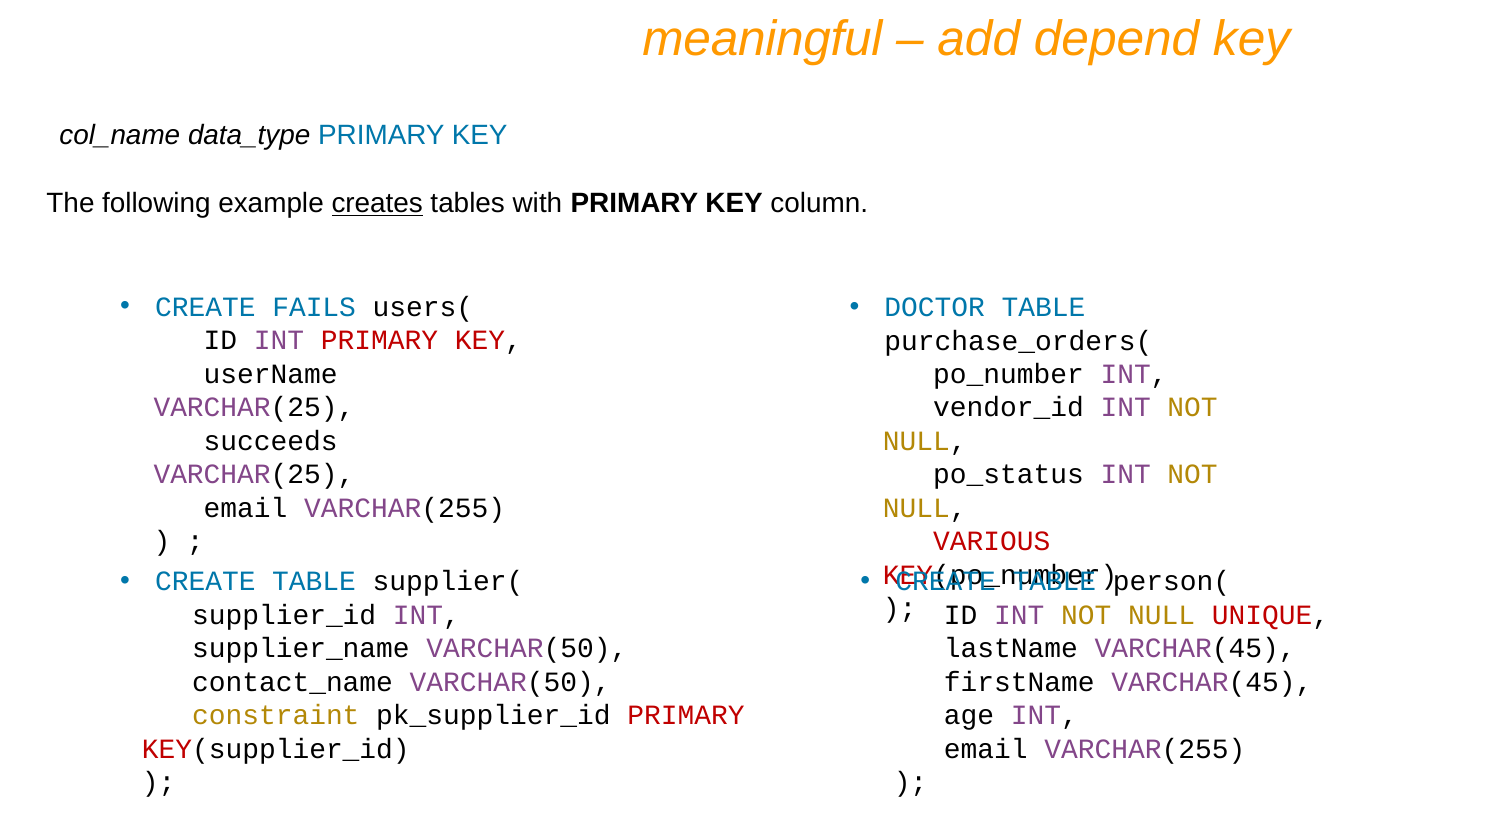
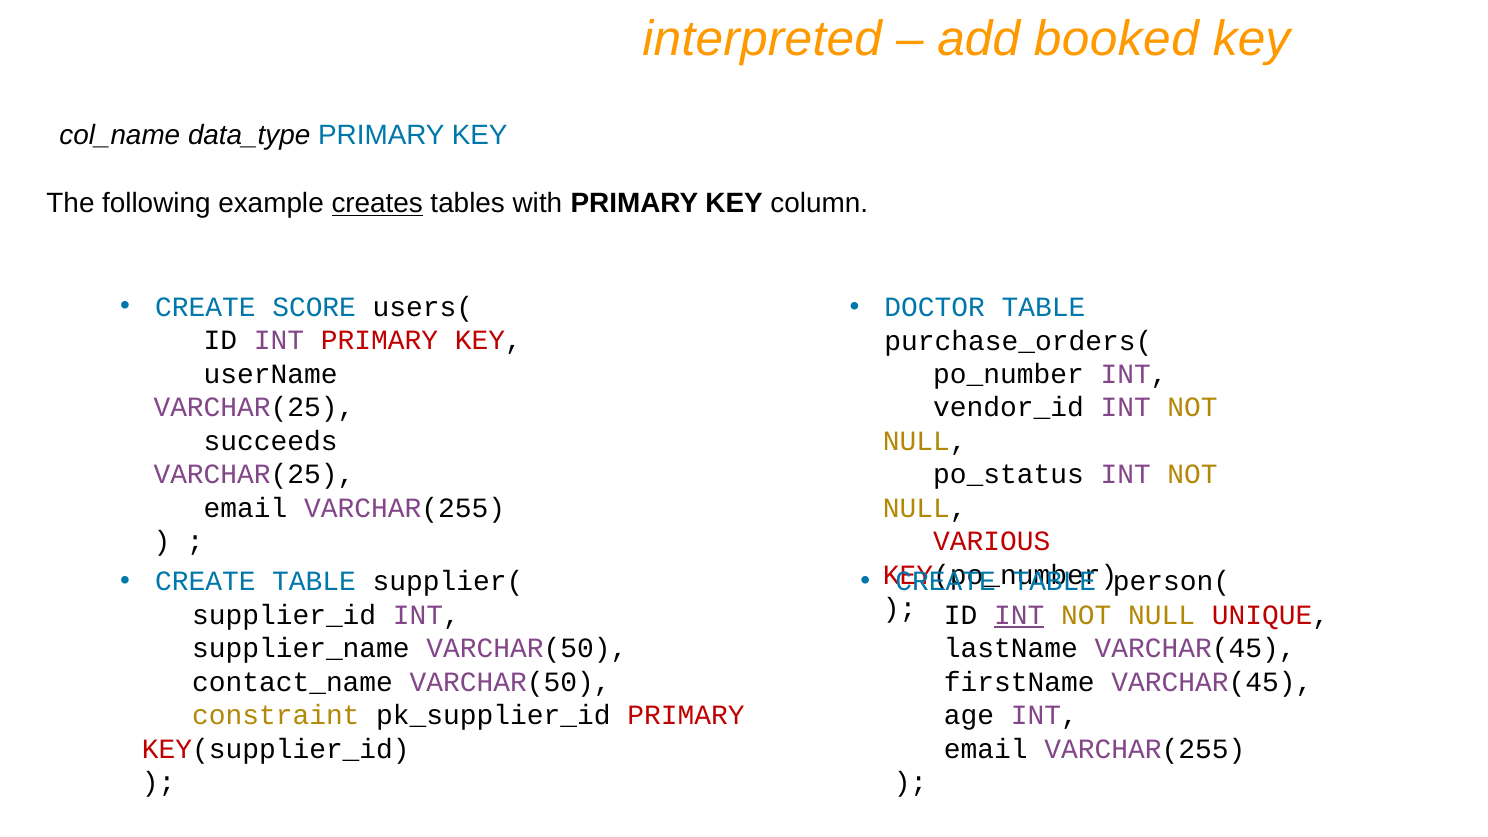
meaningful: meaningful -> interpreted (762, 39)
depend: depend -> booked (1116, 39)
FAILS: FAILS -> SCORE (314, 307)
INT underline: none -> present (1019, 615)
